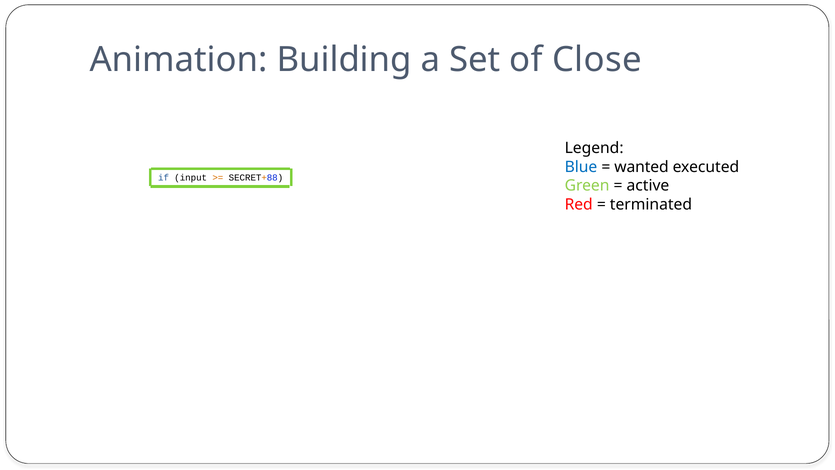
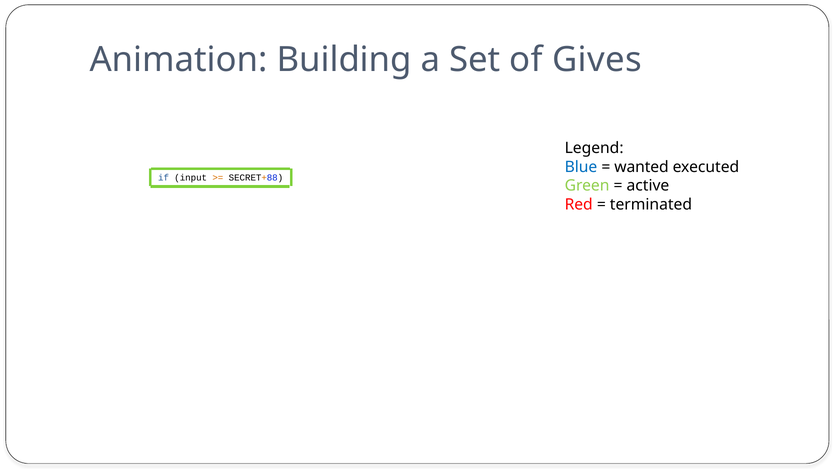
Close: Close -> Gives (597, 60)
